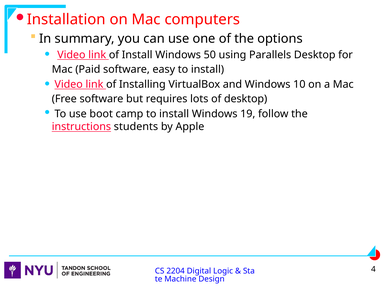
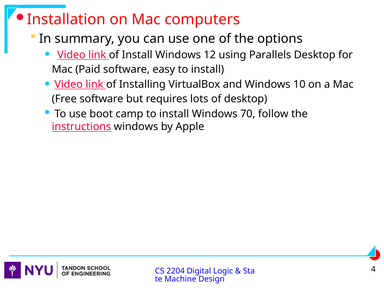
50: 50 -> 12 (210, 55)
19: 19 -> 70 (248, 114)
instructions students: students -> windows (136, 127)
